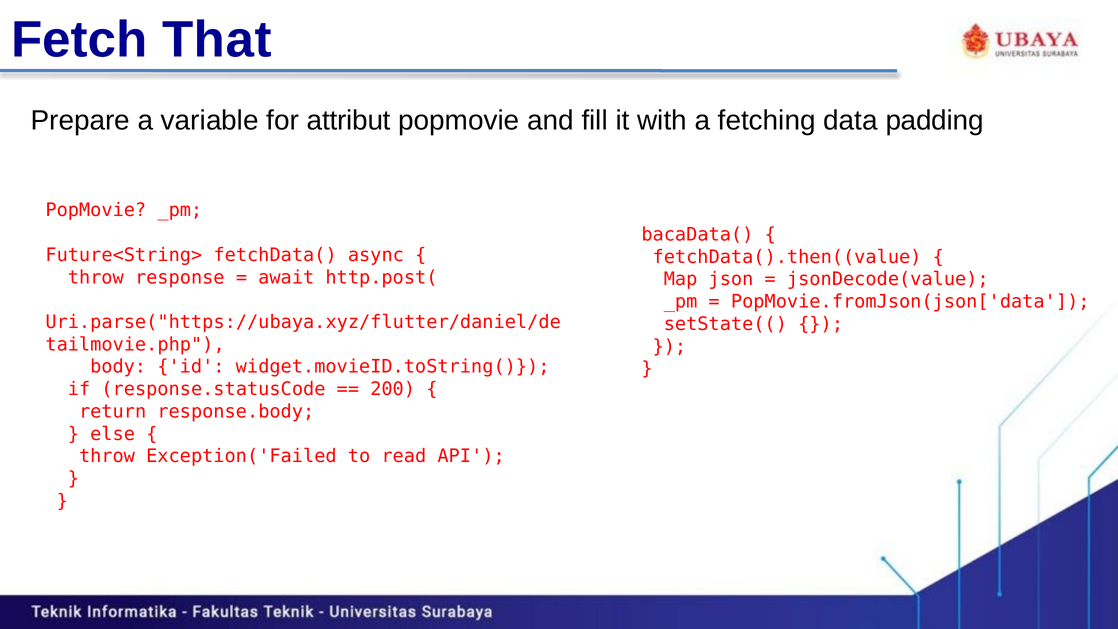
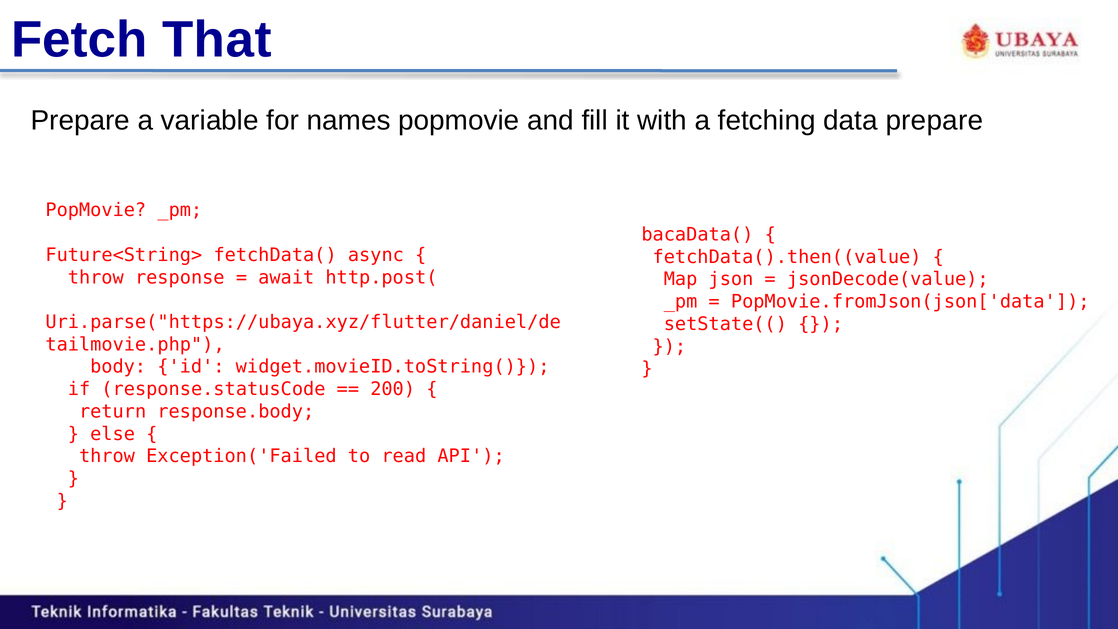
attribut: attribut -> names (349, 120)
data padding: padding -> prepare (934, 120)
